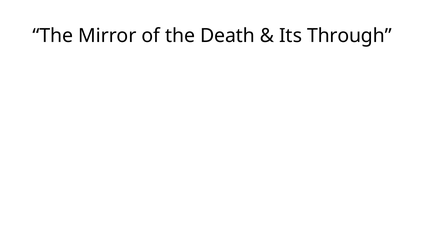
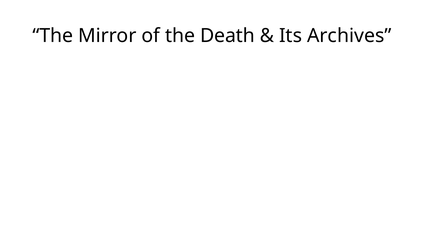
Through: Through -> Archives (349, 36)
